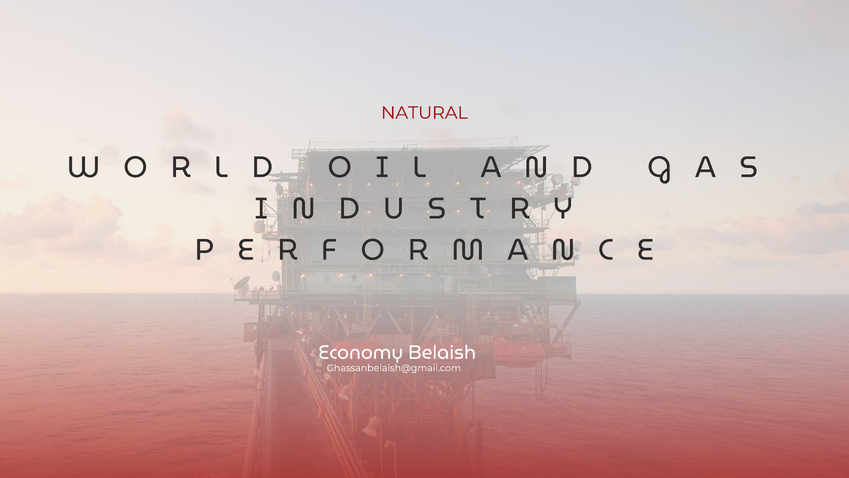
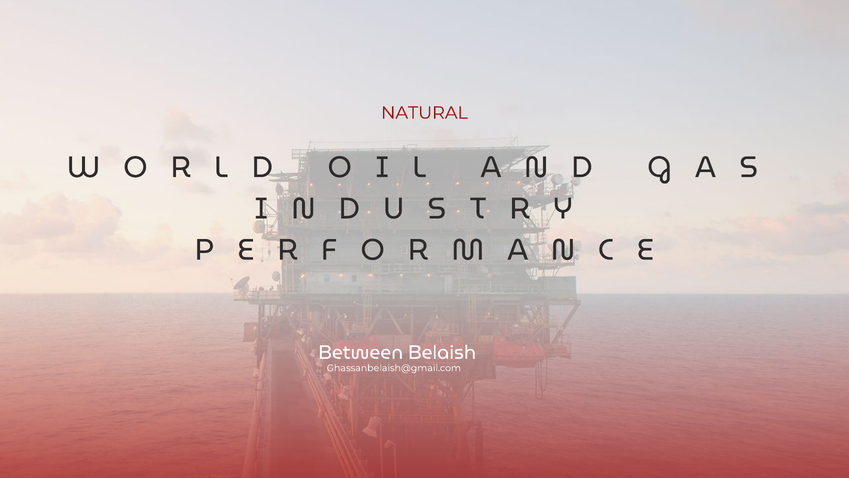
Economy: Economy -> Between (361, 352)
